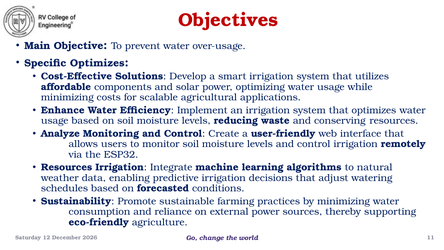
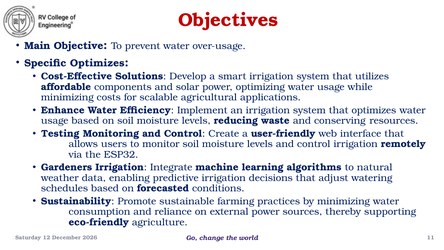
Analyze: Analyze -> Testing (60, 133)
Resources: Resources -> Gardeners (67, 167)
